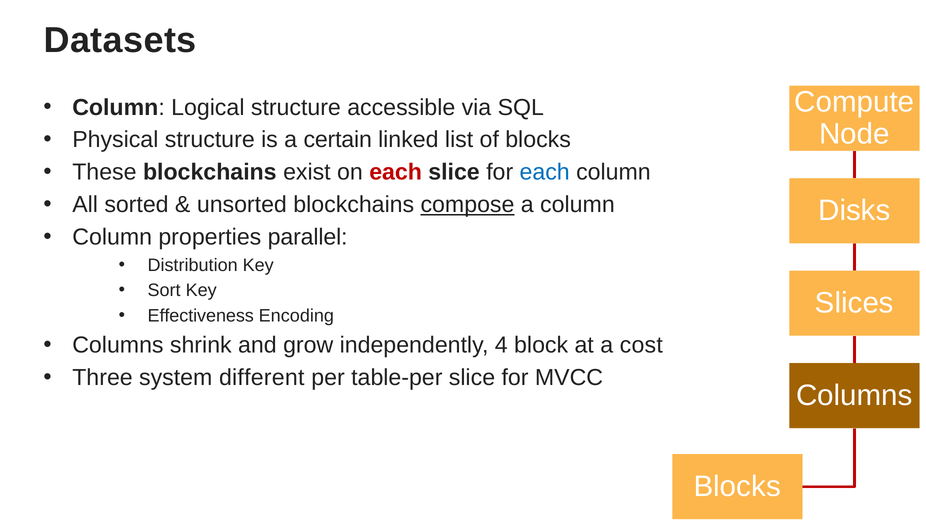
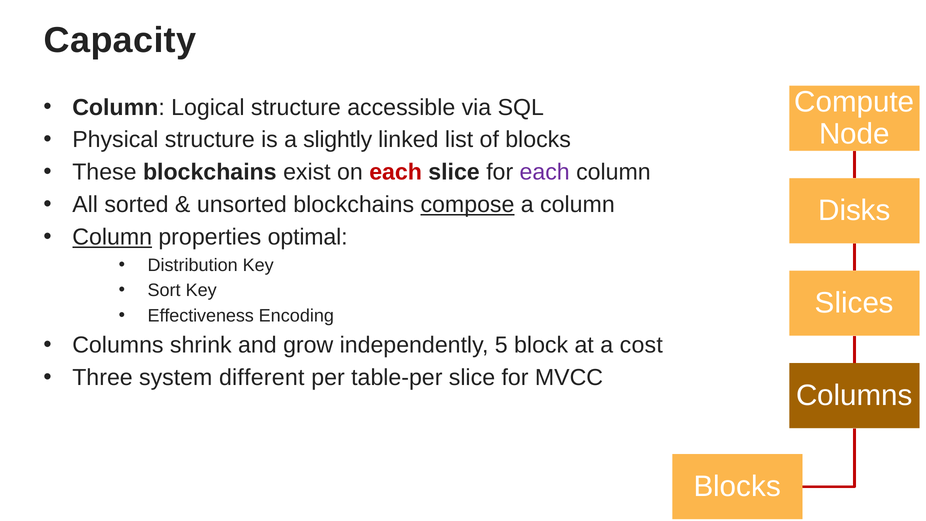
Datasets: Datasets -> Capacity (120, 40)
certain: certain -> slightly (338, 140)
each colour: blue -> purple (545, 172)
Column underline: none -> present (112, 237)
parallel: parallel -> optimal (308, 237)
4: 4 -> 5 (501, 345)
